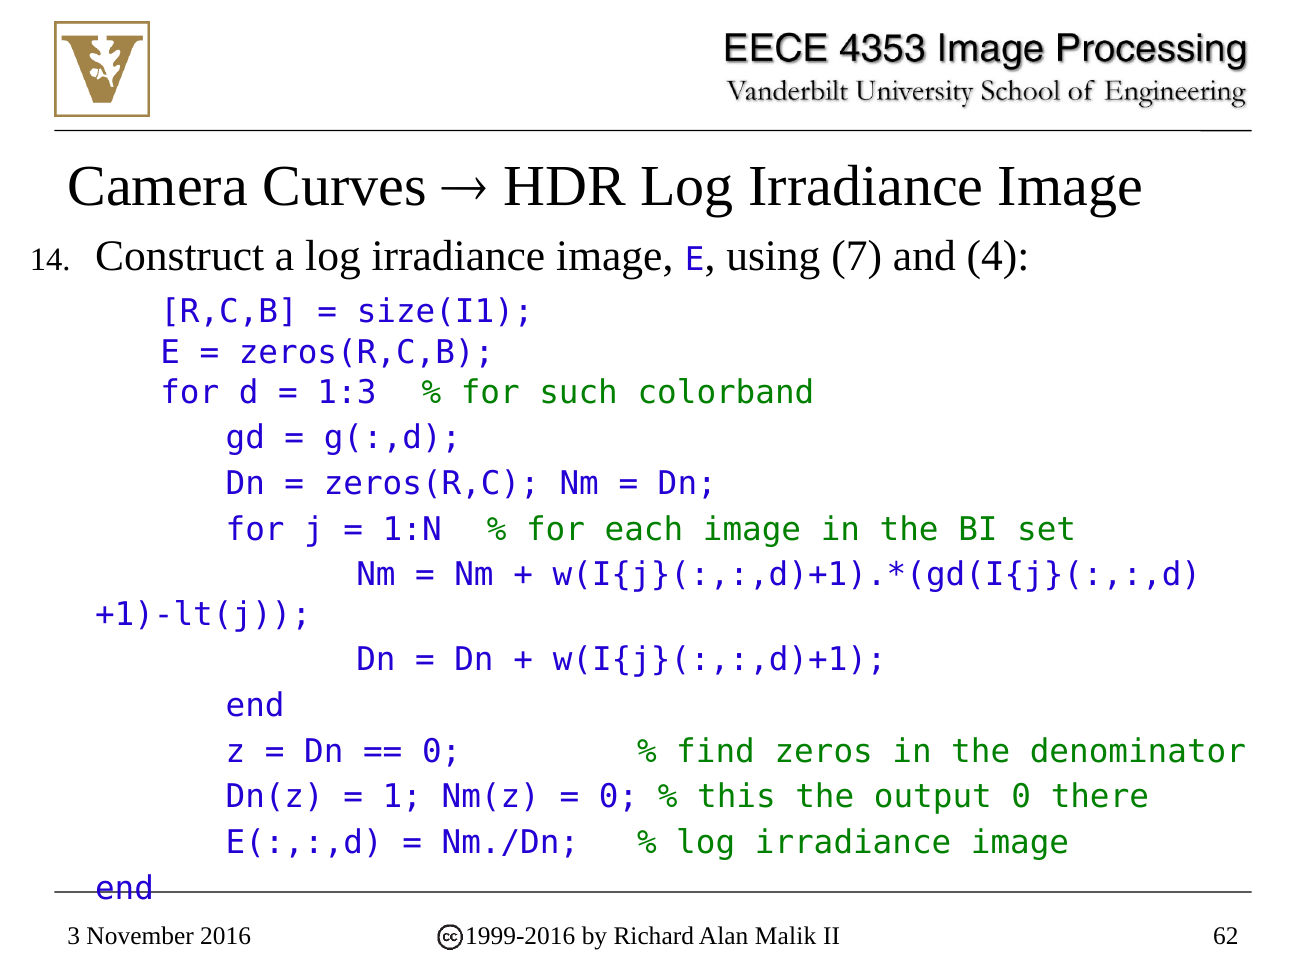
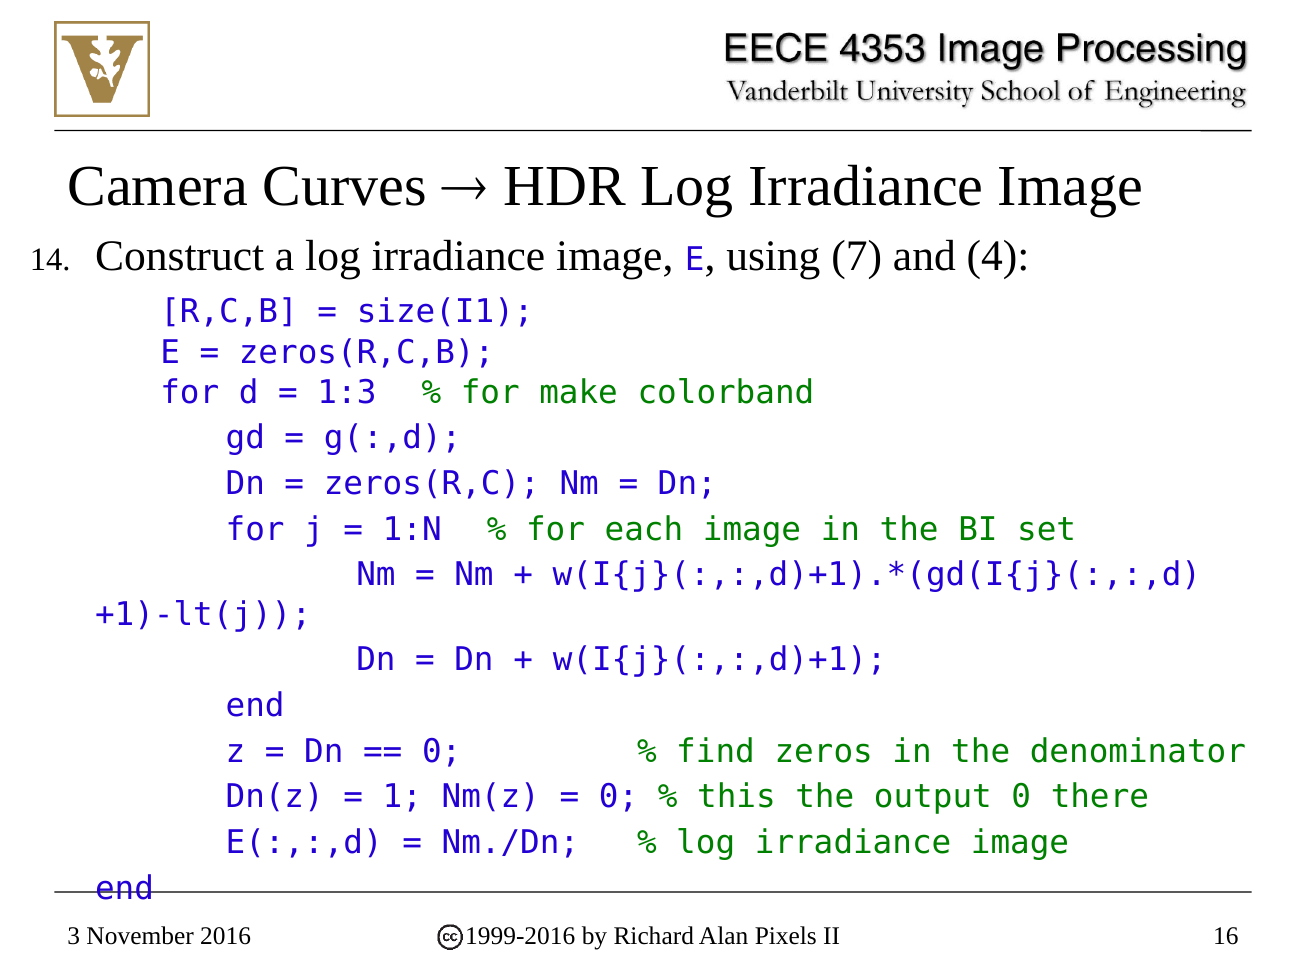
such: such -> make (579, 393)
Malik: Malik -> Pixels (786, 937)
62: 62 -> 16 (1226, 937)
